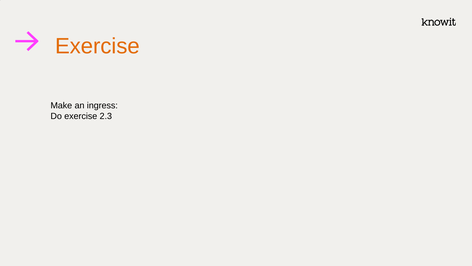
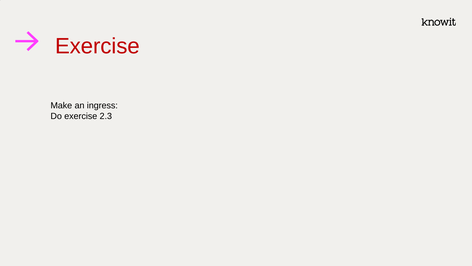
Exercise colour: orange -> red (97, 46)
